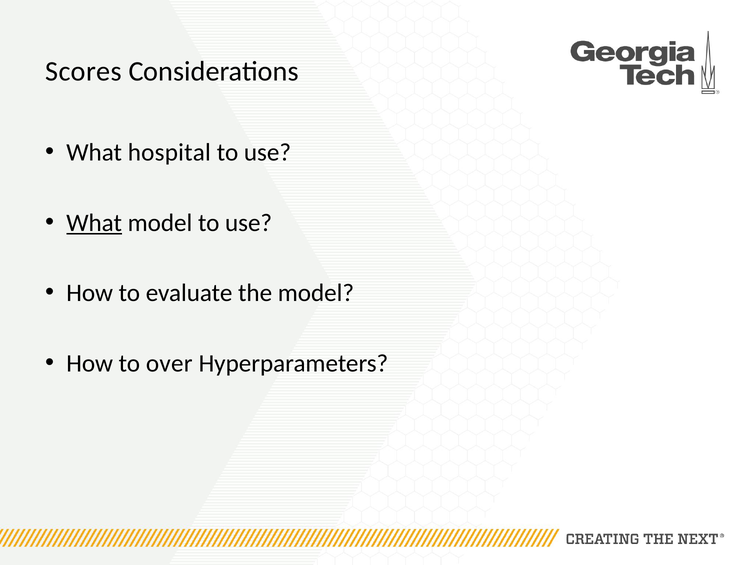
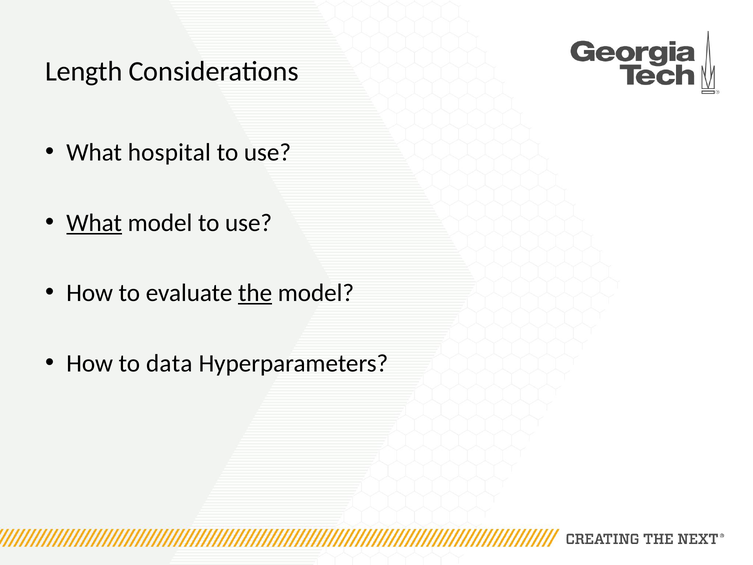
Scores: Scores -> Length (84, 72)
the underline: none -> present (255, 293)
over: over -> data (169, 363)
